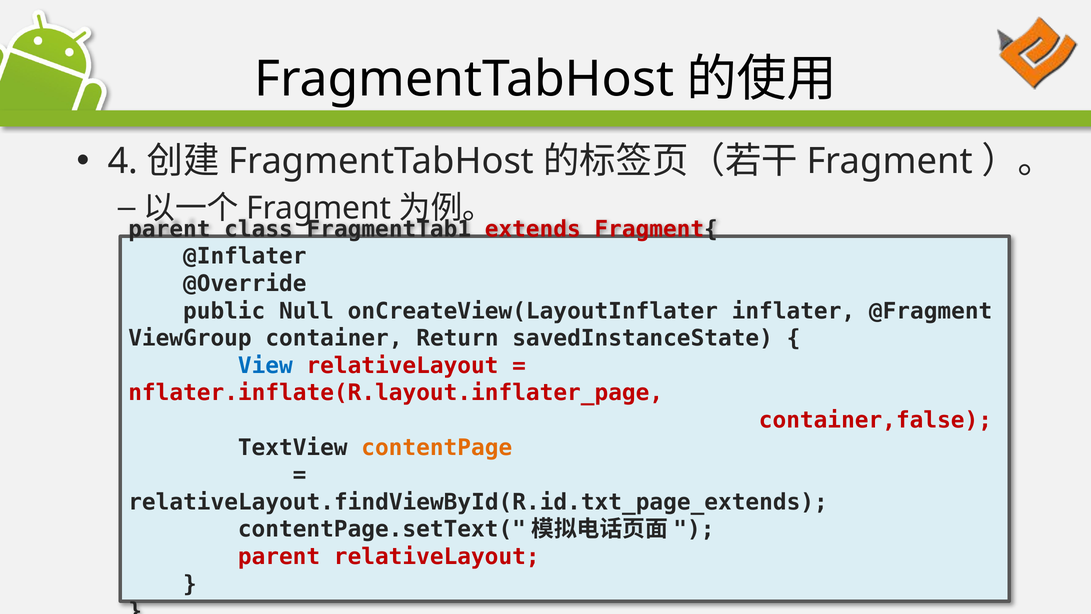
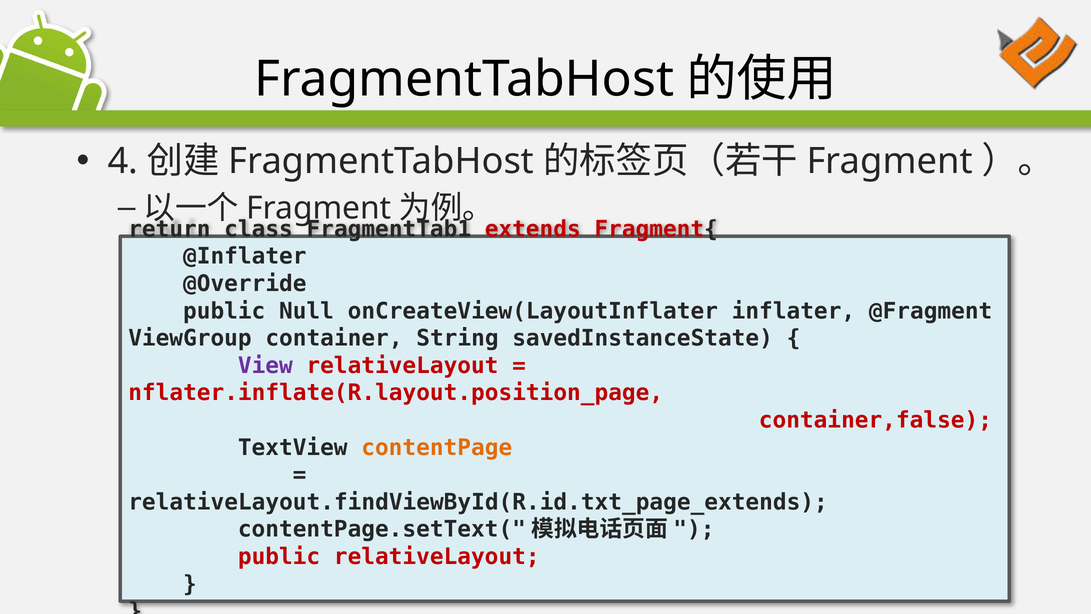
parent: parent -> return (169, 229)
Return: Return -> String (457, 338)
View colour: blue -> purple (265, 365)
nflater.inflate(R.layout.inflater_page: nflater.inflate(R.layout.inflater_page -> nflater.inflate(R.layout.position_page (396, 393)
parent: parent -> public (279, 556)
